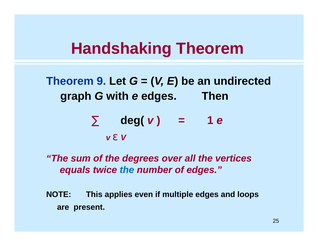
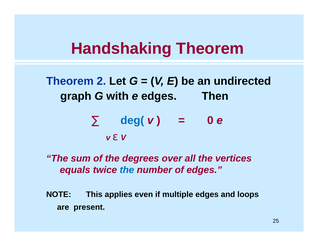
9: 9 -> 2 (101, 81)
deg( colour: black -> blue (132, 120)
1: 1 -> 0 (210, 120)
